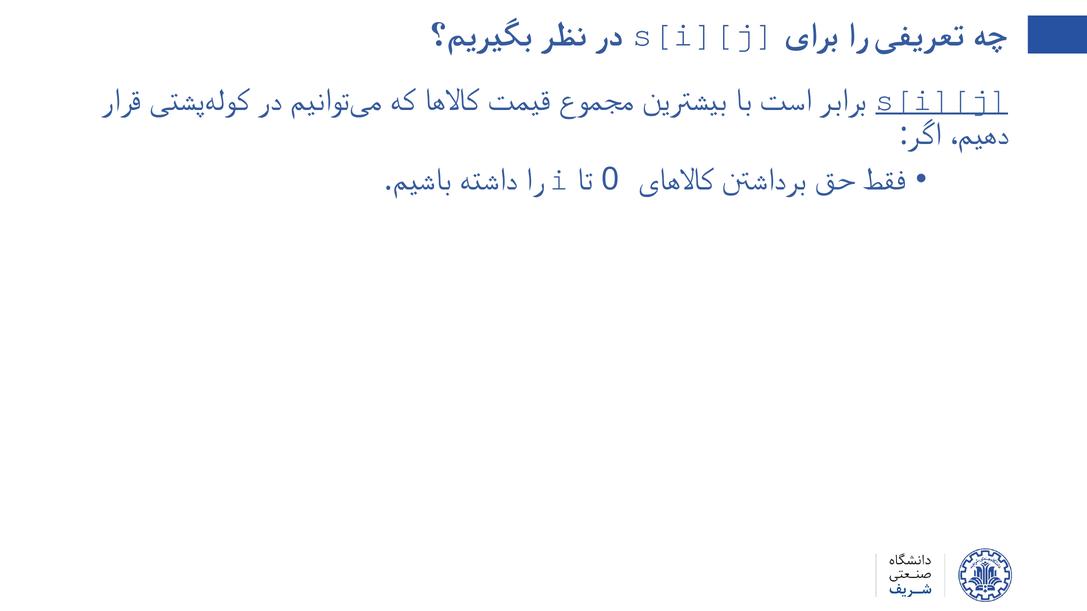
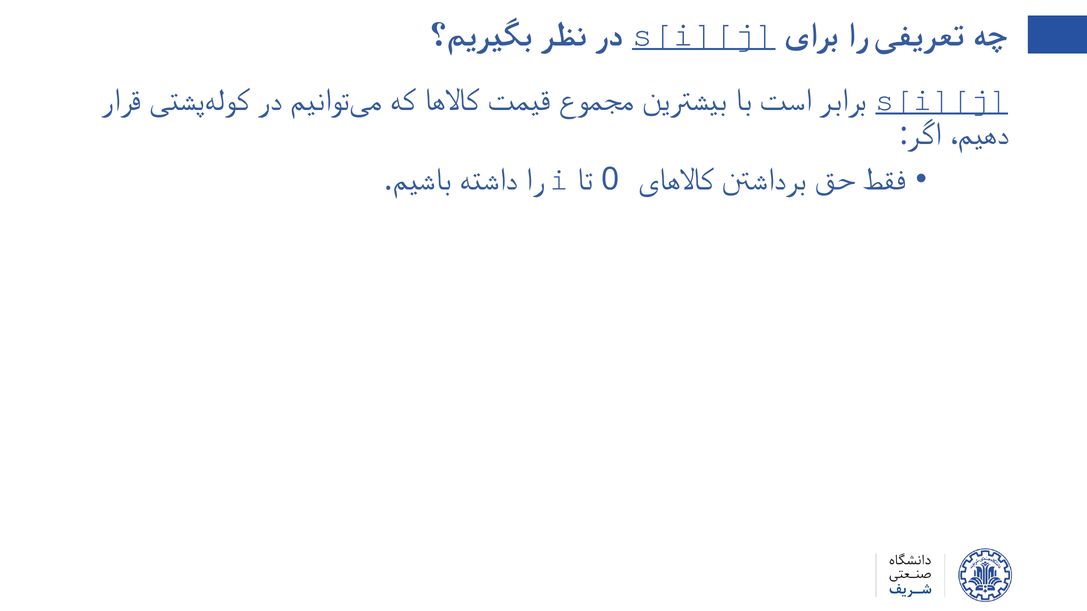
s[i][j underline: none -> present (704, 34)
